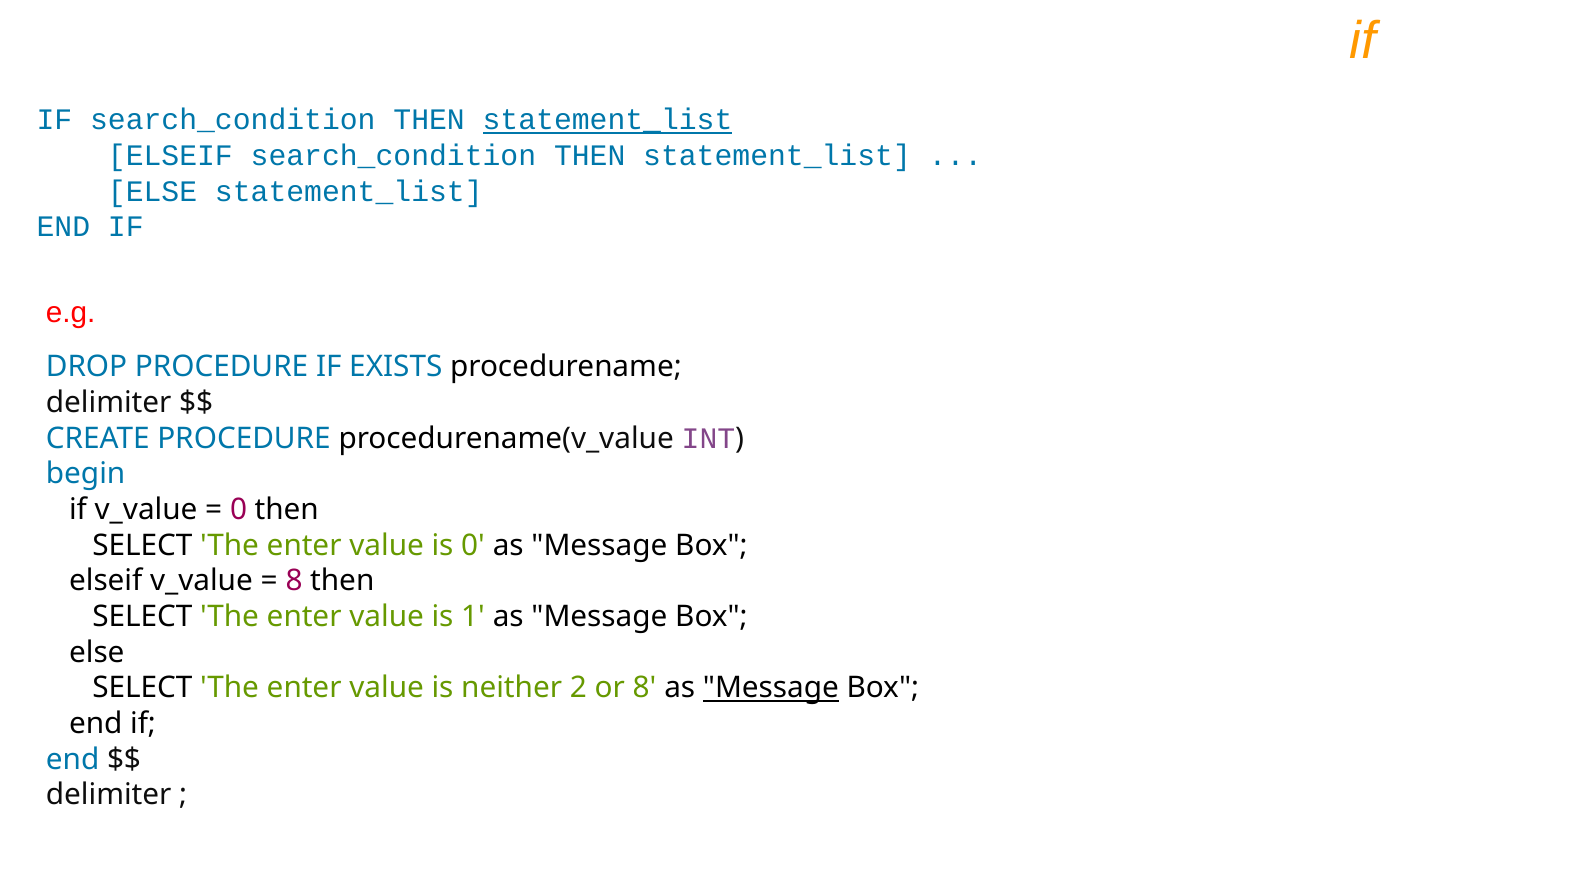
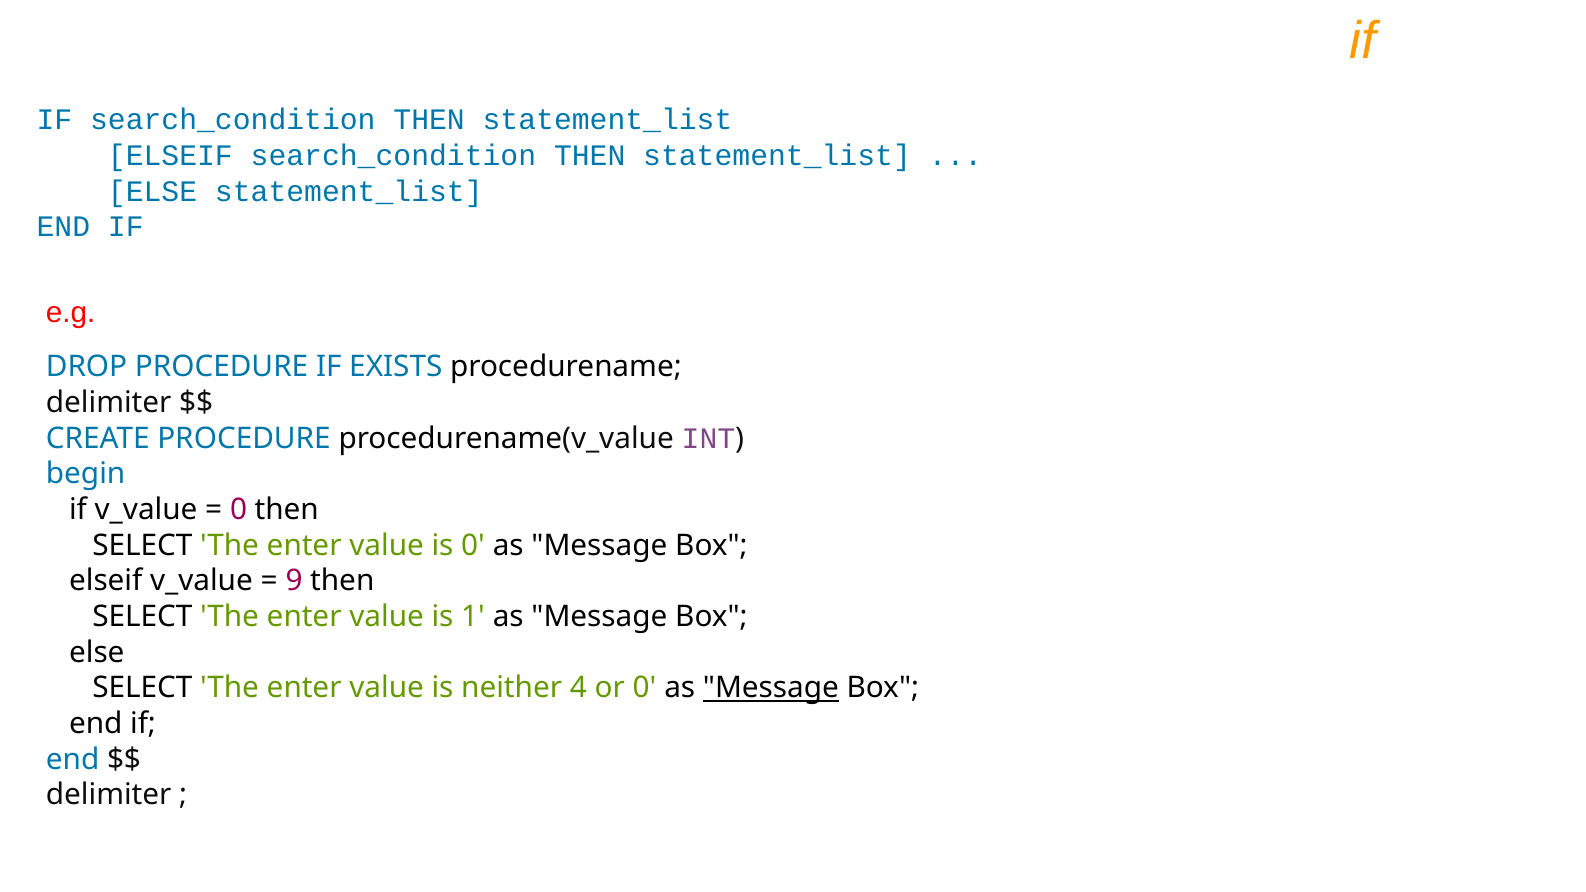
statement_list underline: present -> none (608, 120)
8: 8 -> 9 (294, 581)
2: 2 -> 4 (578, 688)
or 8: 8 -> 0 (644, 688)
